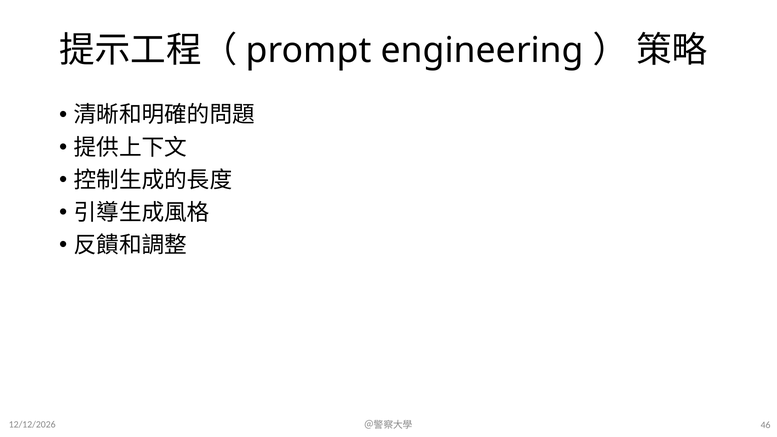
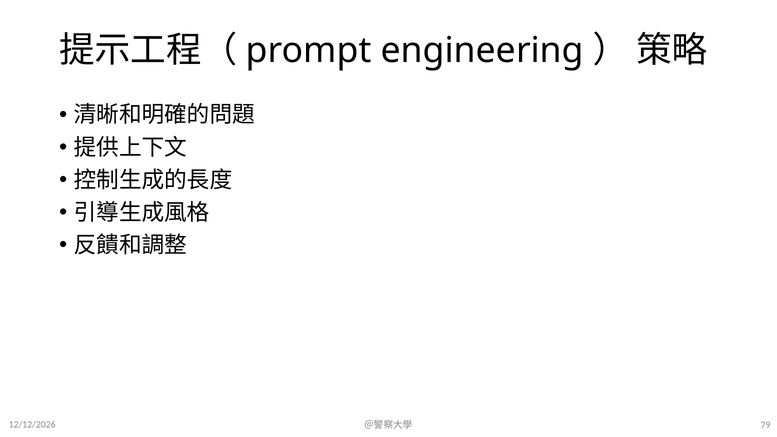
46: 46 -> 79 (766, 425)
